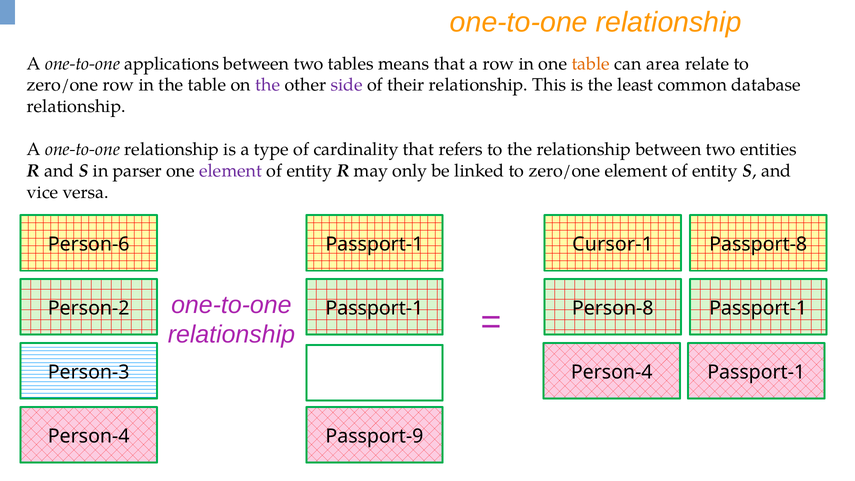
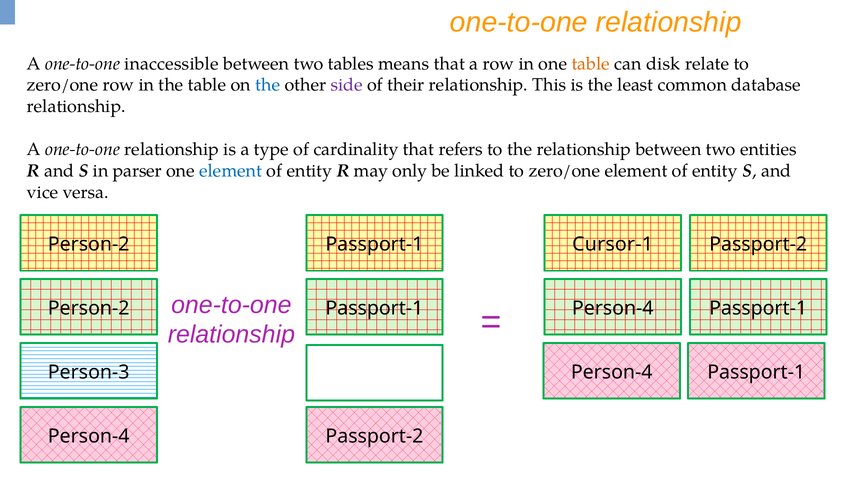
applications: applications -> inaccessible (172, 64)
area: area -> disk (663, 64)
the colour: purple -> blue (268, 85)
element colour: purple -> blue (231, 171)
Person-6: Person-6 -> Person-2 (89, 244)
Passport-8: Passport-8 -> Passport-2 (758, 244)
Person-2 Passport-1 Person-8: Person-8 -> Person-4 (613, 308)
Passport-9: Passport-9 -> Passport-2 (374, 436)
